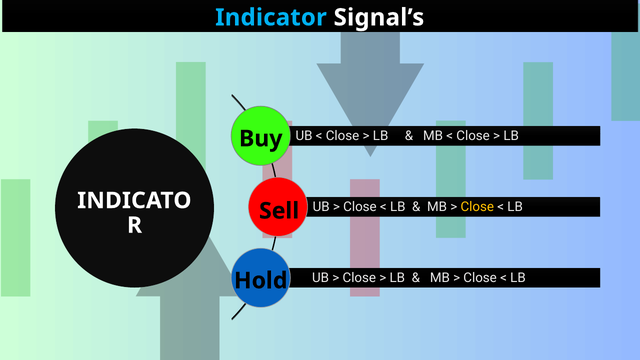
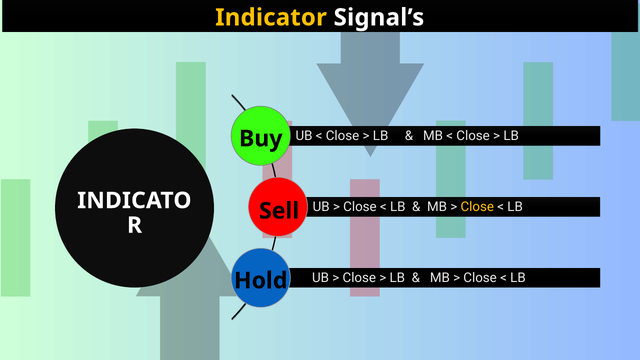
Indicator colour: light blue -> yellow (271, 18)
